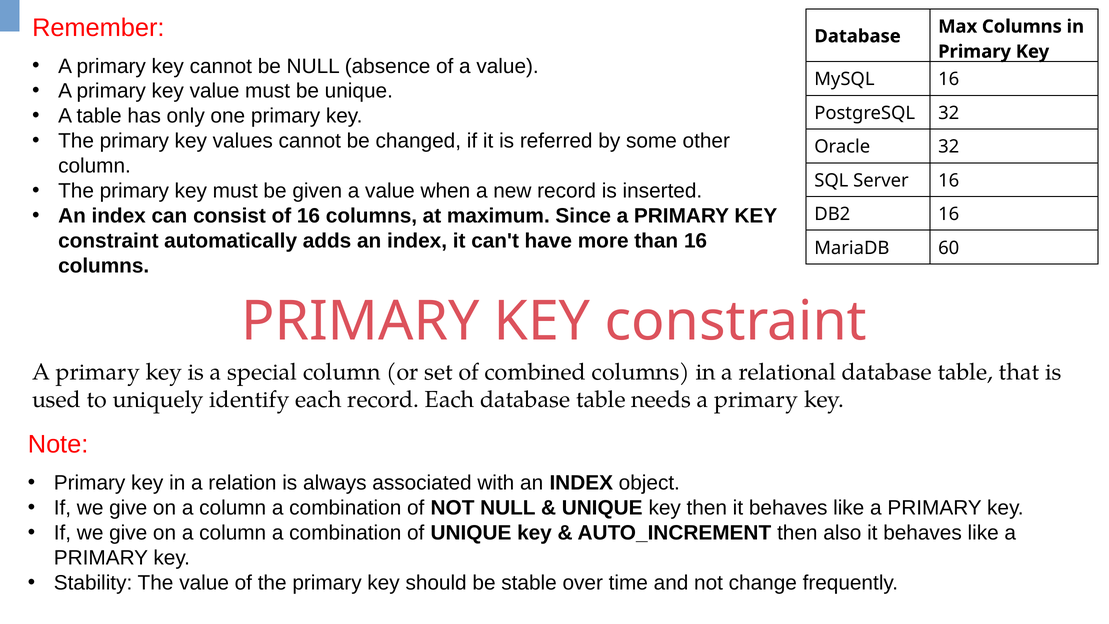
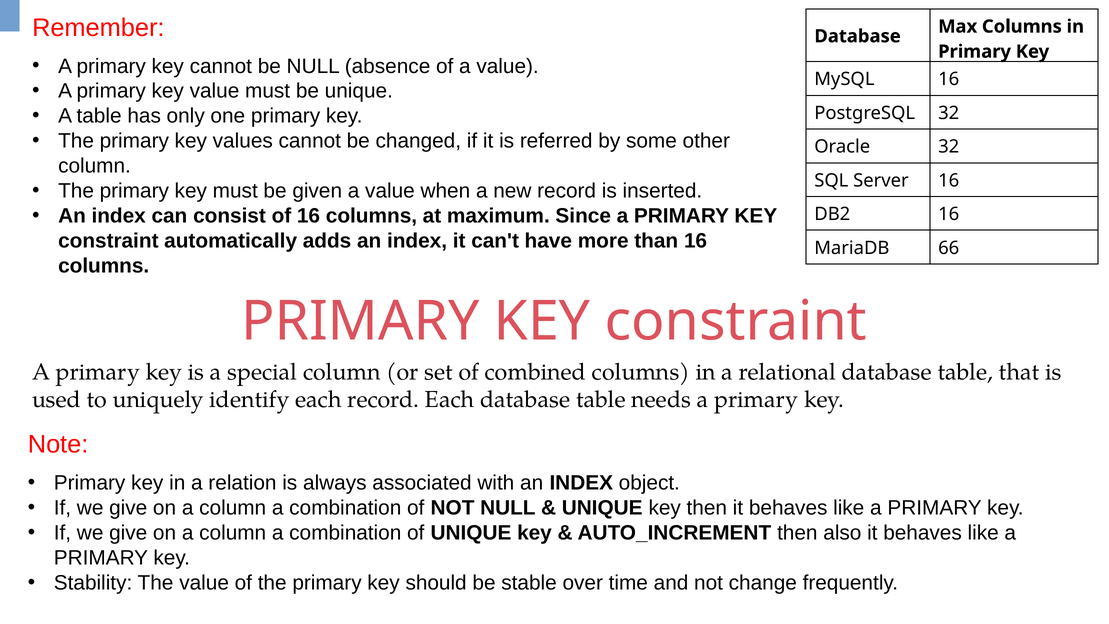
60: 60 -> 66 (949, 248)
